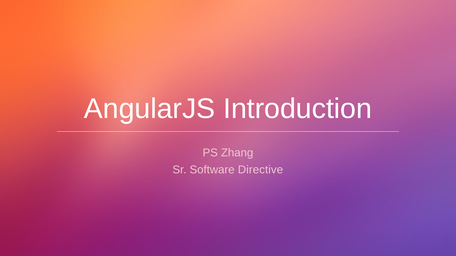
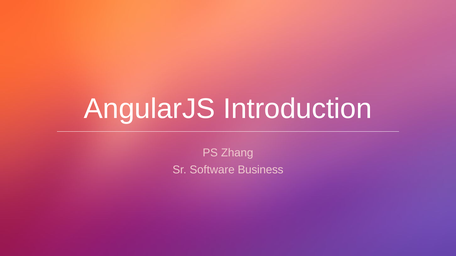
Directive: Directive -> Business (261, 170)
